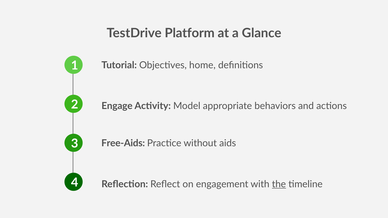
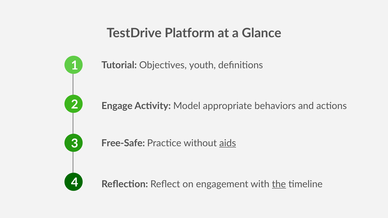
home: home -> youth (202, 65)
Free-Aids: Free-Aids -> Free-Safe (123, 143)
aids underline: none -> present (228, 143)
